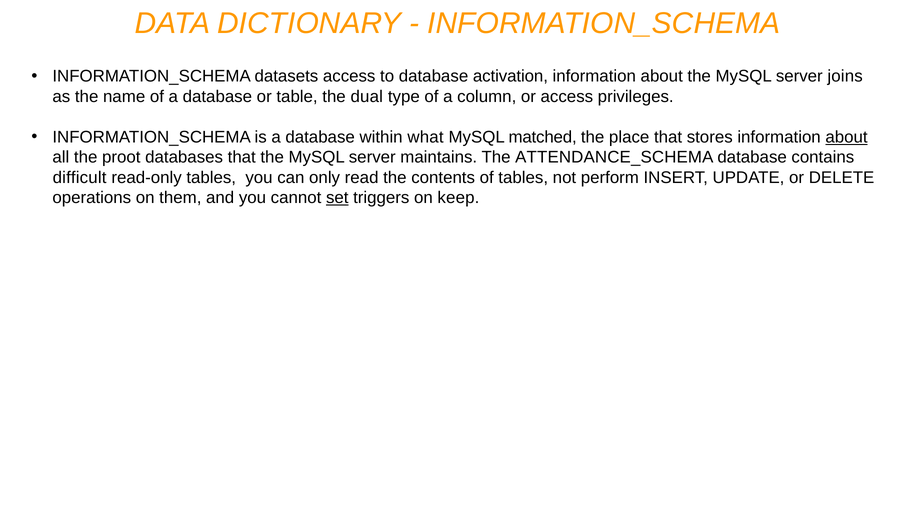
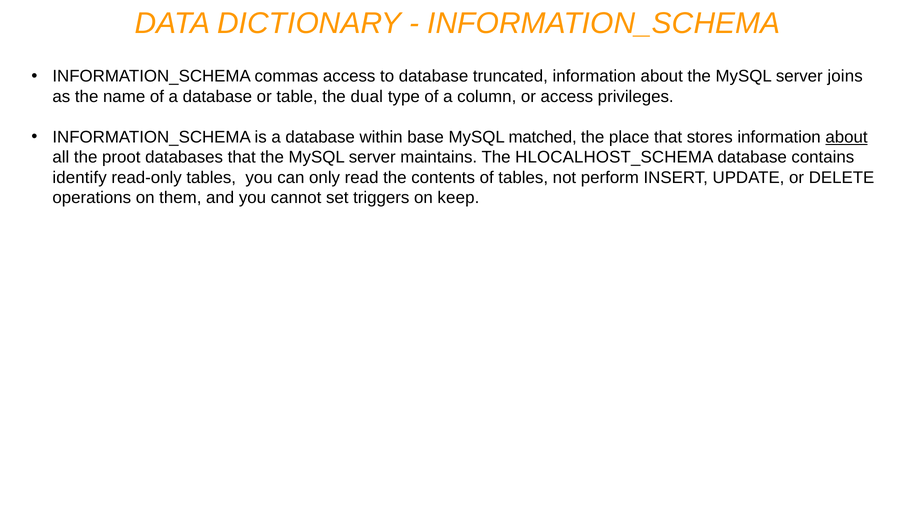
datasets: datasets -> commas (286, 76)
activation: activation -> truncated (510, 76)
what: what -> base (426, 137)
ATTENDANCE_SCHEMA: ATTENDANCE_SCHEMA -> HLOCALHOST_SCHEMA (614, 157)
difficult: difficult -> identify (80, 178)
set underline: present -> none (337, 198)
